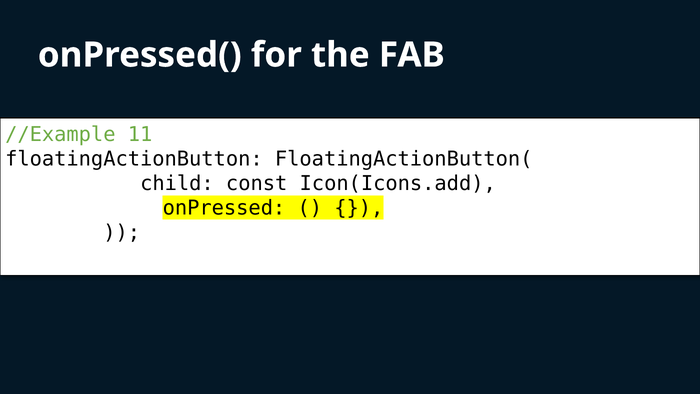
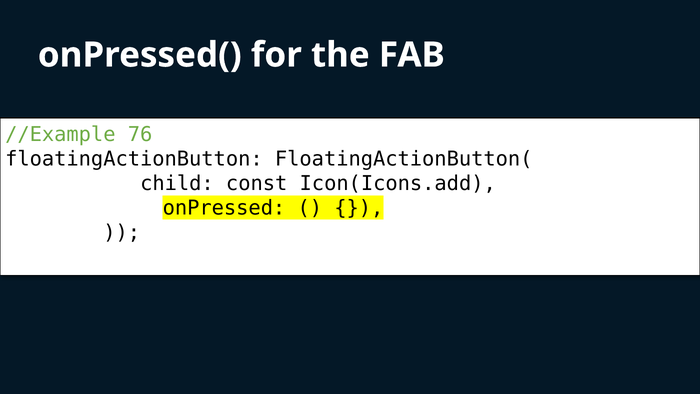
11: 11 -> 76 (140, 134)
